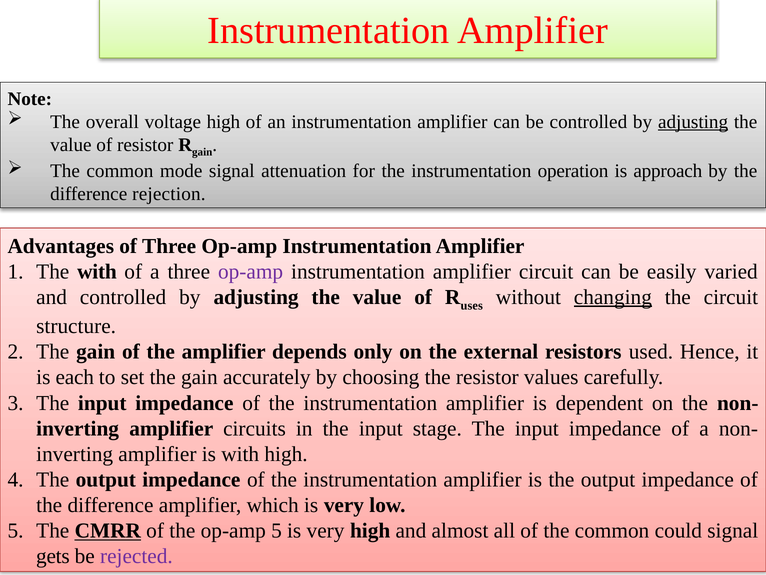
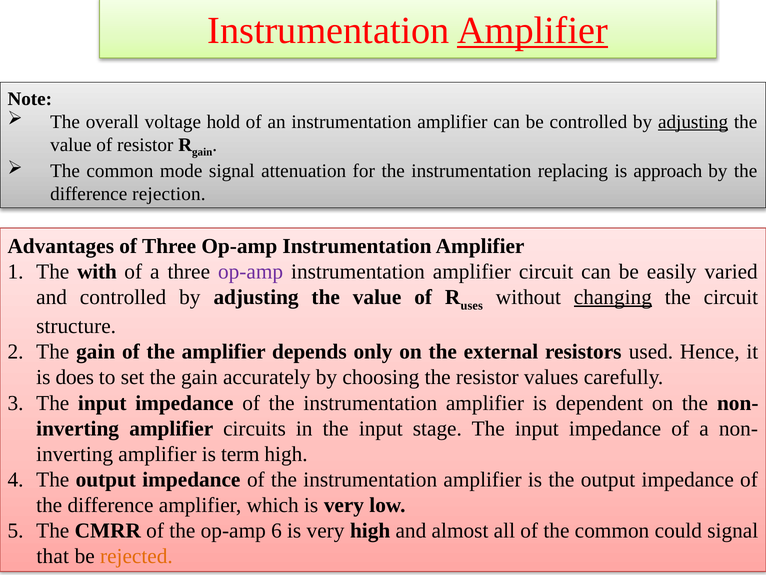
Amplifier underline: none -> present (533, 31)
voltage high: high -> hold (223, 122)
operation: operation -> replacing (573, 171)
each: each -> does (75, 377)
is with: with -> term (240, 454)
CMRR underline: present -> none (108, 530)
op-amp 5: 5 -> 6 (276, 530)
gets: gets -> that (53, 556)
rejected colour: purple -> orange (136, 556)
